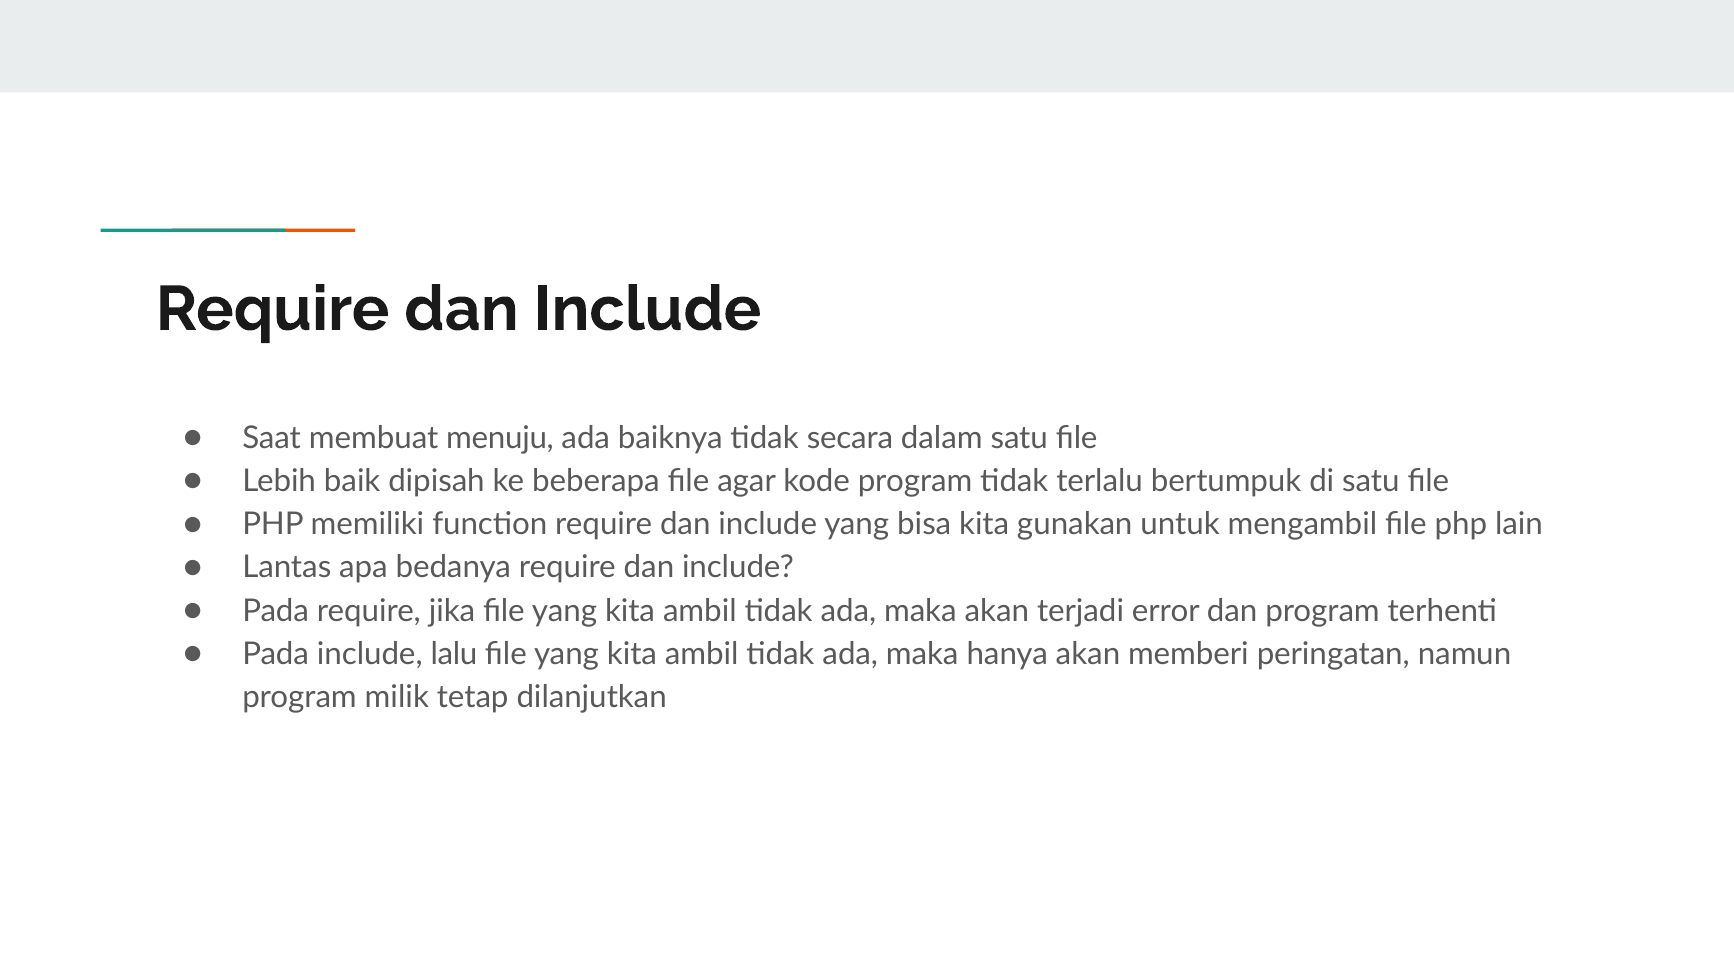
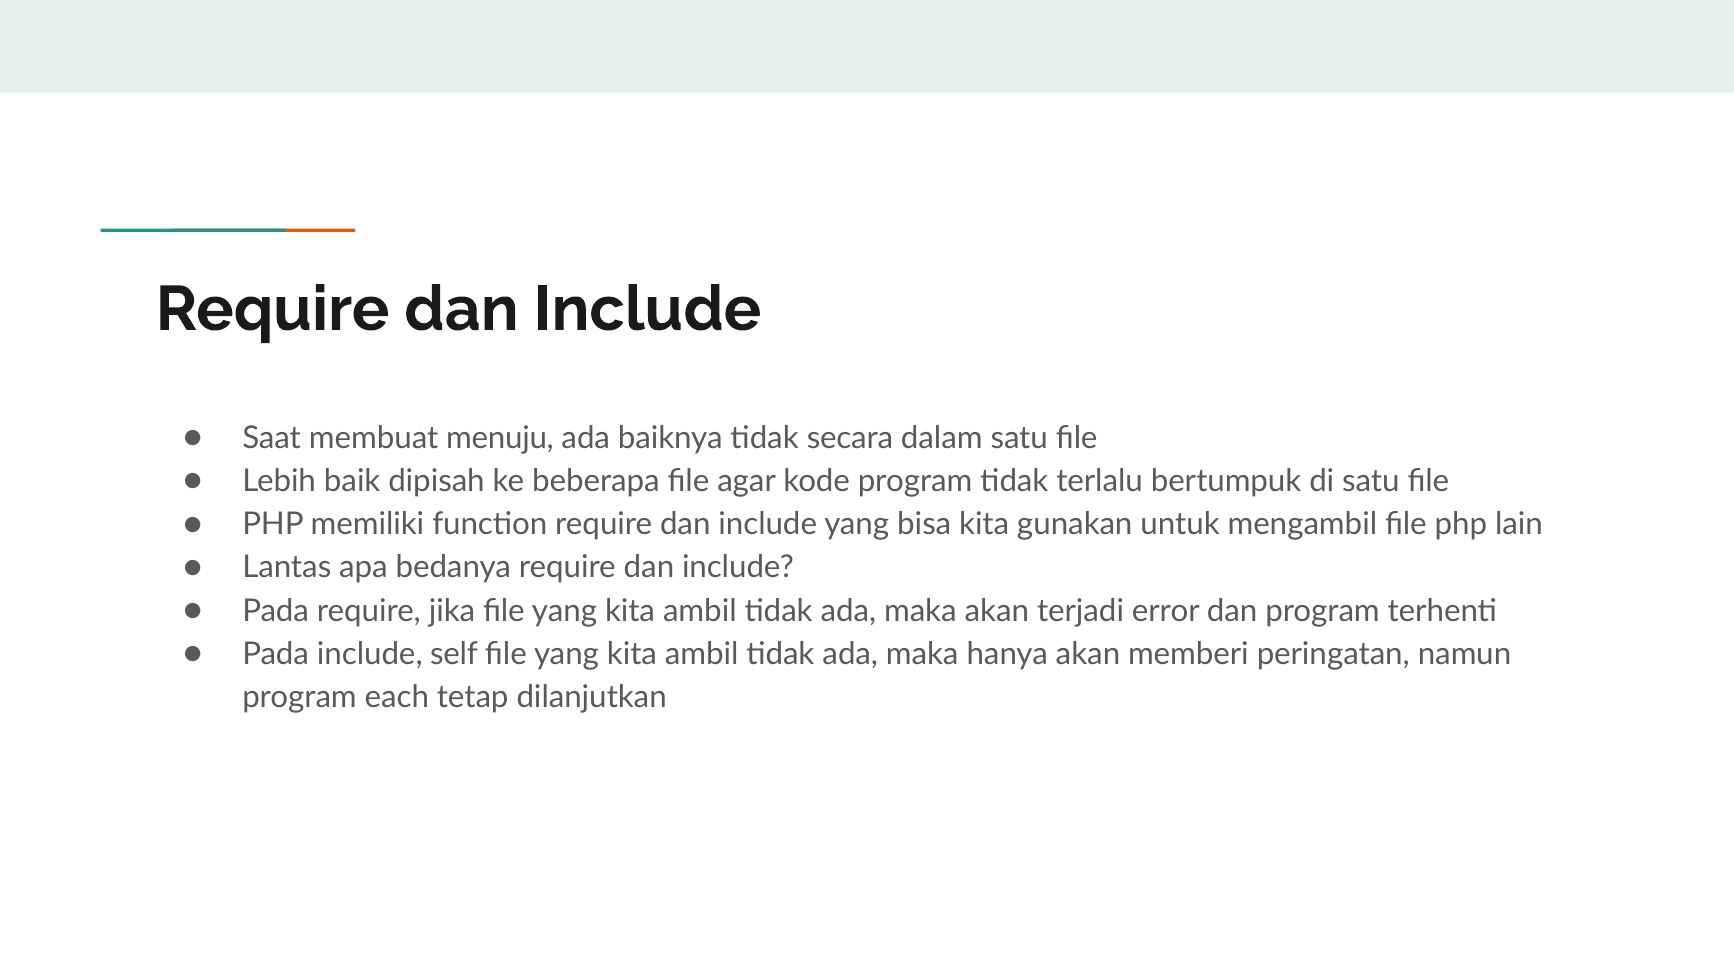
lalu: lalu -> self (454, 654)
milik: milik -> each (397, 697)
